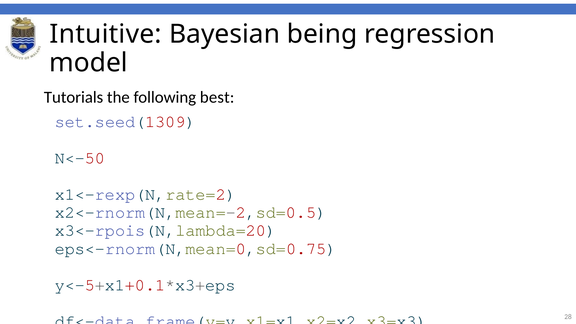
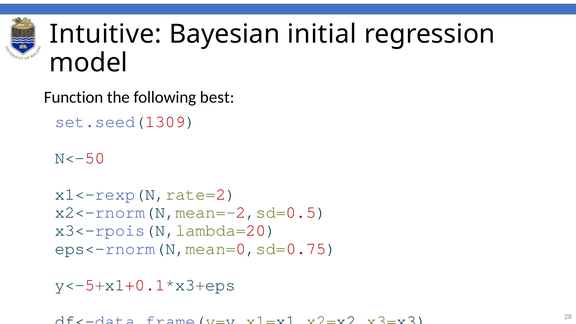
being: being -> initial (322, 34)
Tutorials: Tutorials -> Function (74, 97)
